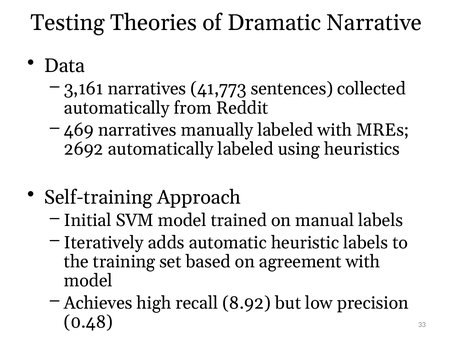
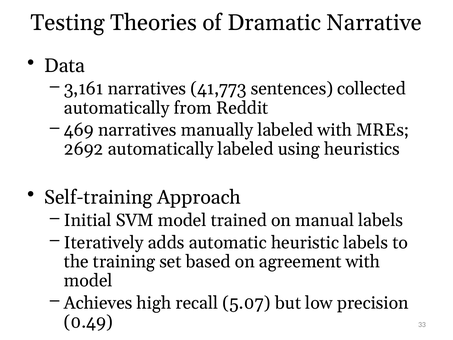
8.92: 8.92 -> 5.07 (246, 303)
0.48: 0.48 -> 0.49 (88, 322)
